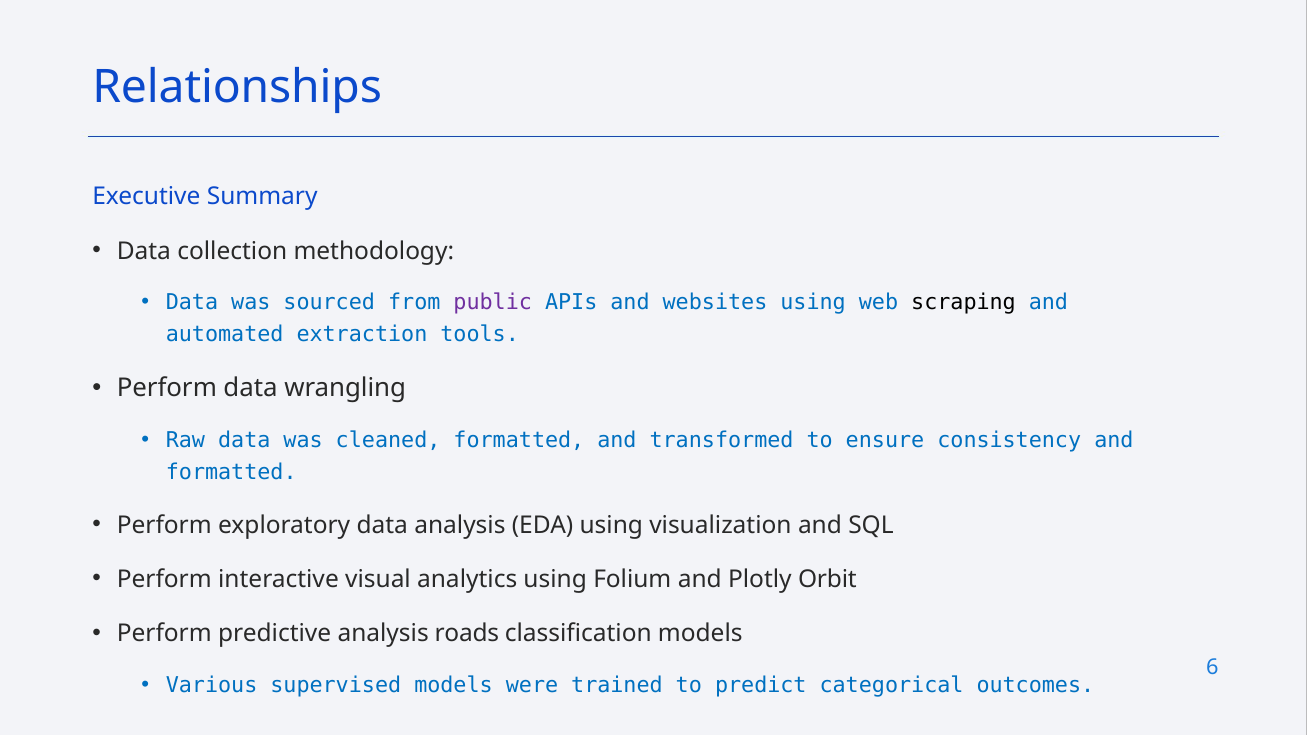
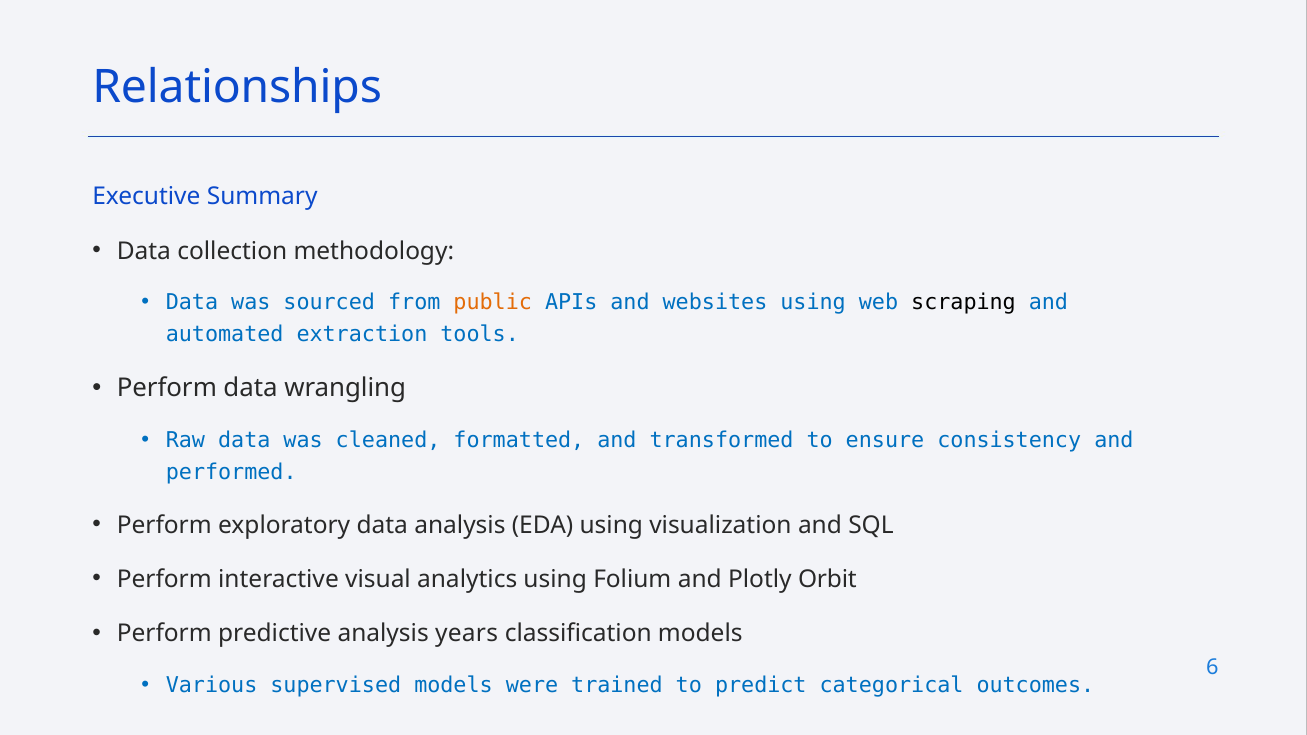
public colour: purple -> orange (493, 303)
formatted: formatted -> performed (231, 472)
roads: roads -> years (467, 634)
